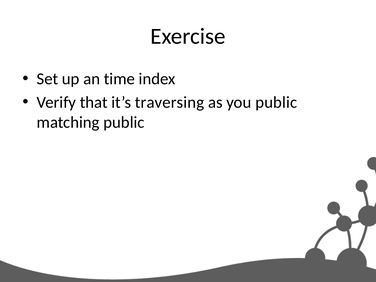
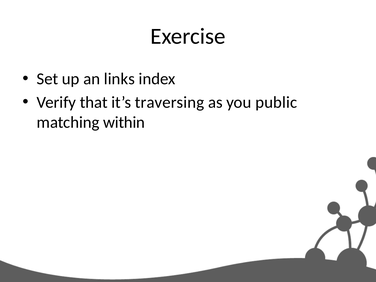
time: time -> links (119, 79)
matching public: public -> within (124, 122)
